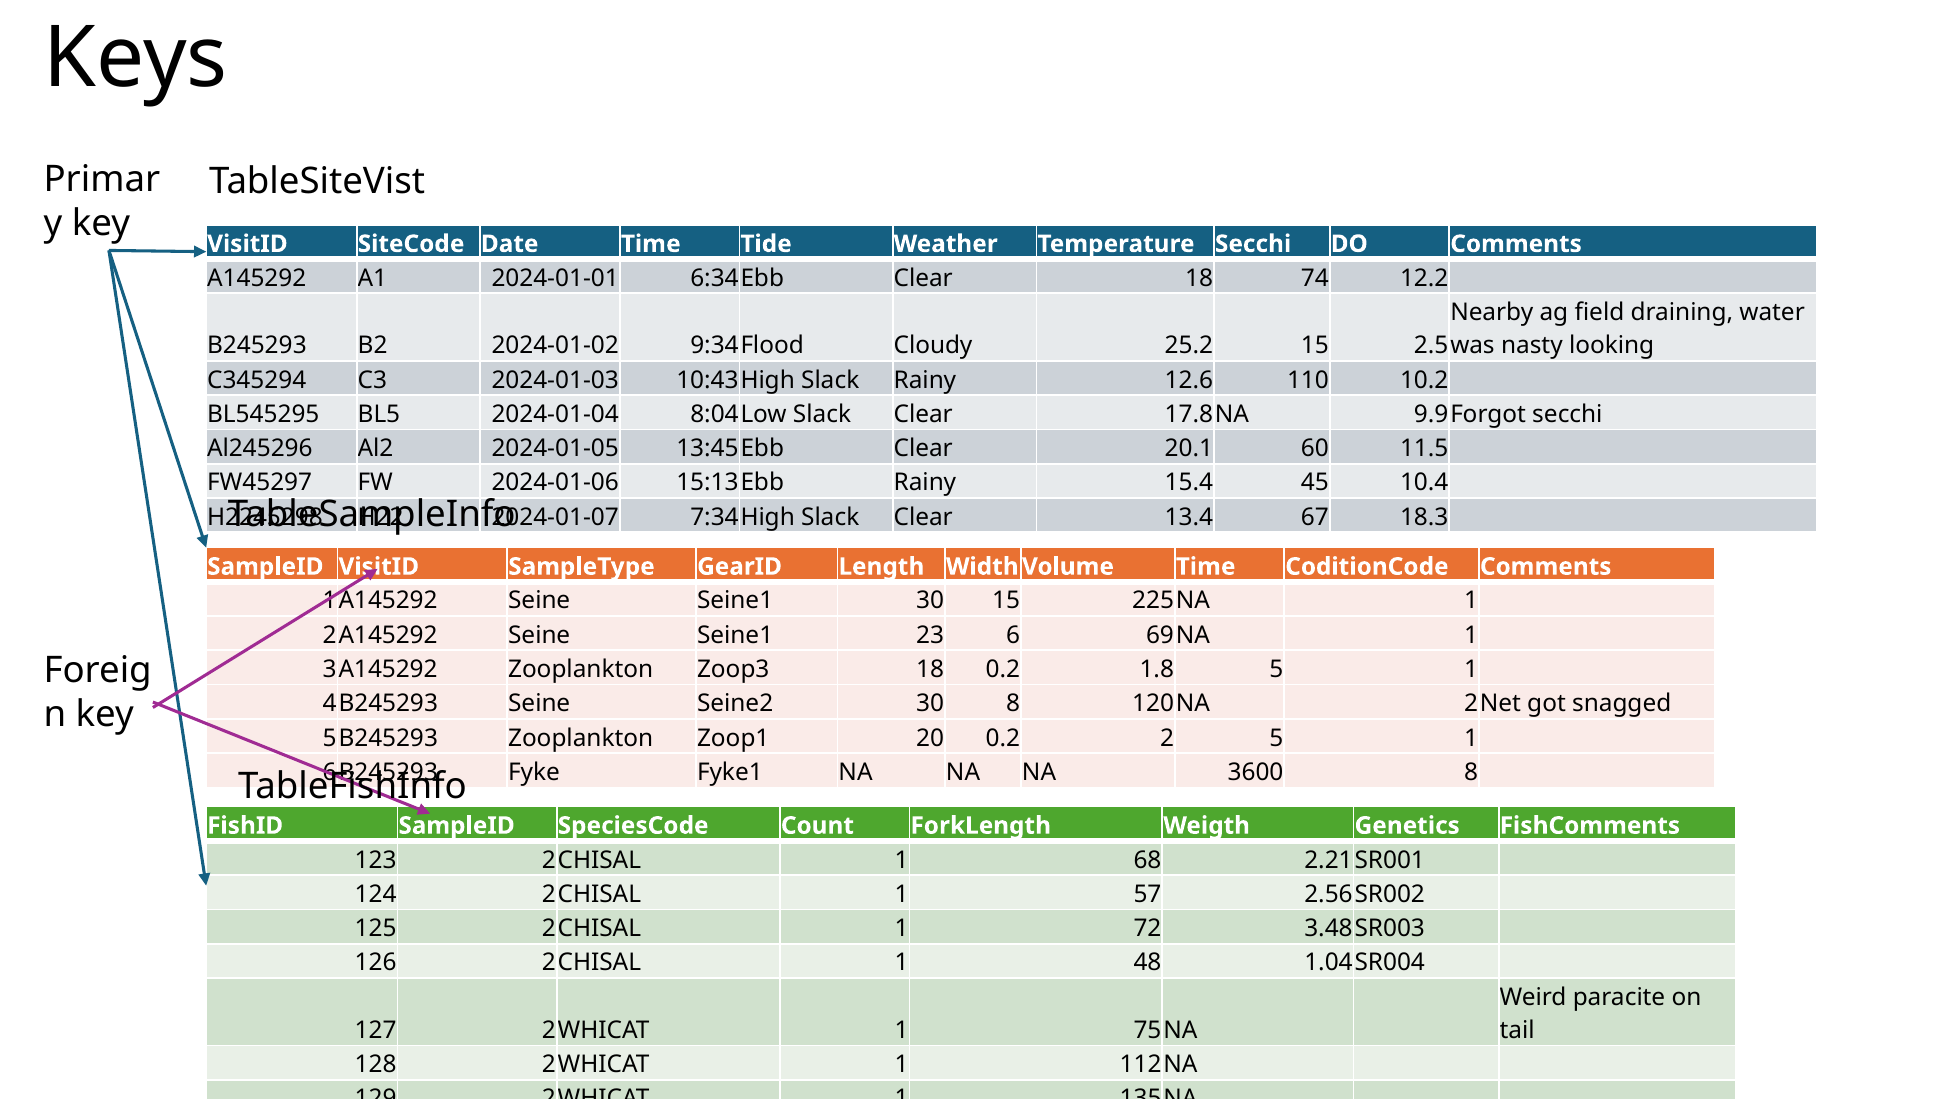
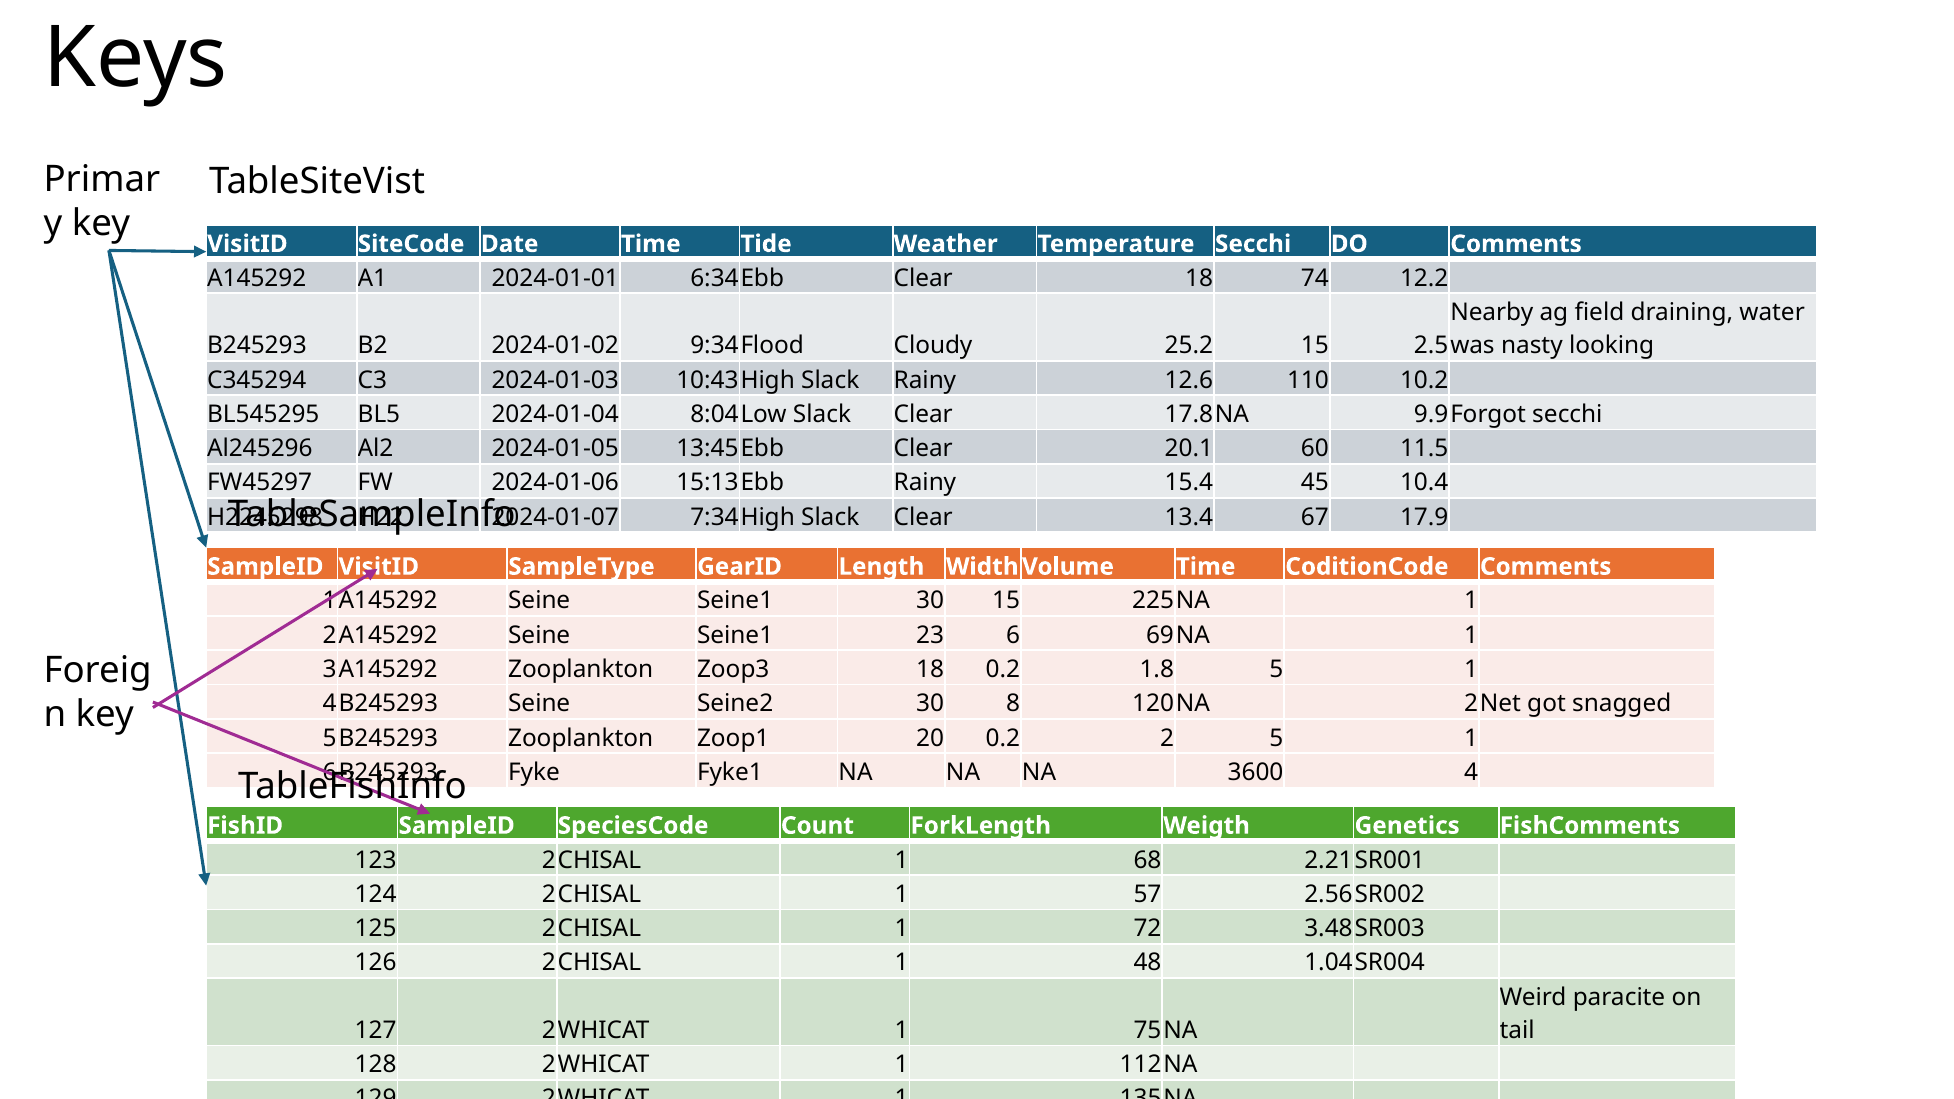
18.3: 18.3 -> 17.9 (1424, 517)
3600 8: 8 -> 4 (1471, 772)
